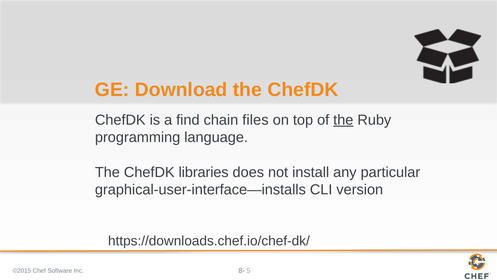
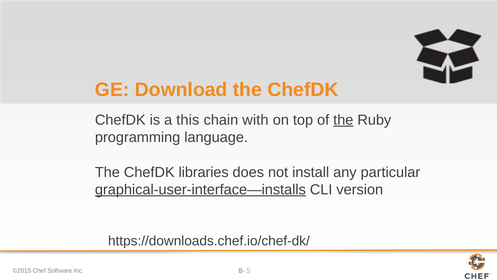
find: find -> this (188, 120)
files: files -> with (255, 120)
graphical-user-interface—installs underline: none -> present (200, 189)
